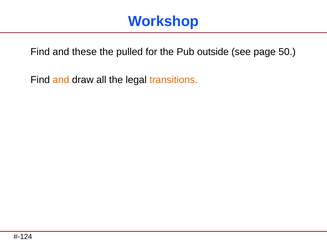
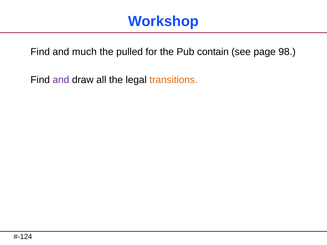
these: these -> much (84, 52)
outside: outside -> contain (213, 52)
50: 50 -> 98 (287, 52)
and colour: orange -> purple (61, 80)
